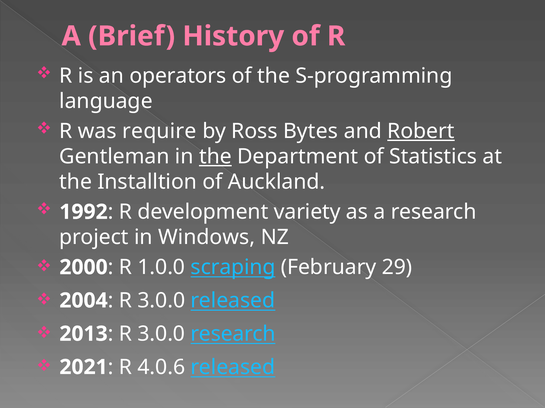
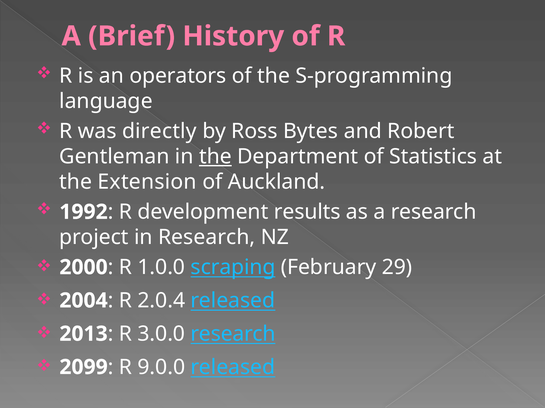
require: require -> directly (159, 131)
Robert underline: present -> none (421, 131)
Installtion: Installtion -> Extension (147, 182)
variety: variety -> results (307, 212)
in Windows: Windows -> Research (207, 238)
3.0.0: 3.0.0 -> 2.0.4 (161, 301)
2021: 2021 -> 2099 (84, 368)
4.0.6: 4.0.6 -> 9.0.0 (161, 368)
